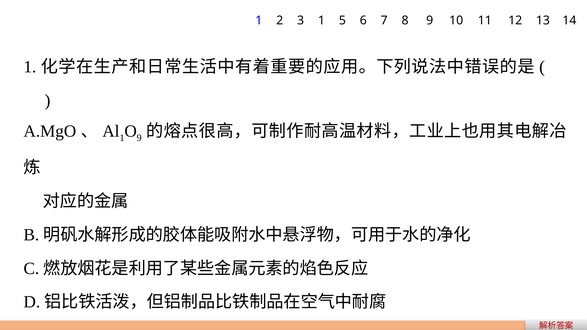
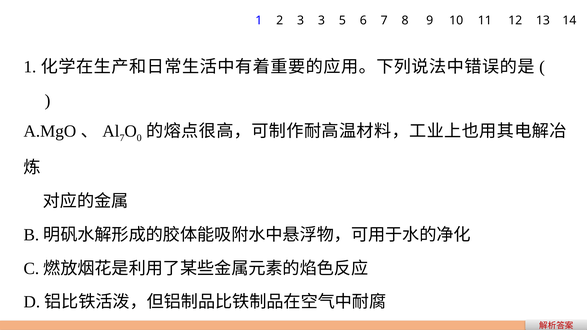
3 1: 1 -> 3 (321, 20)
1: 1 -> 7 (122, 138)
9: 9 -> 0 (139, 138)
